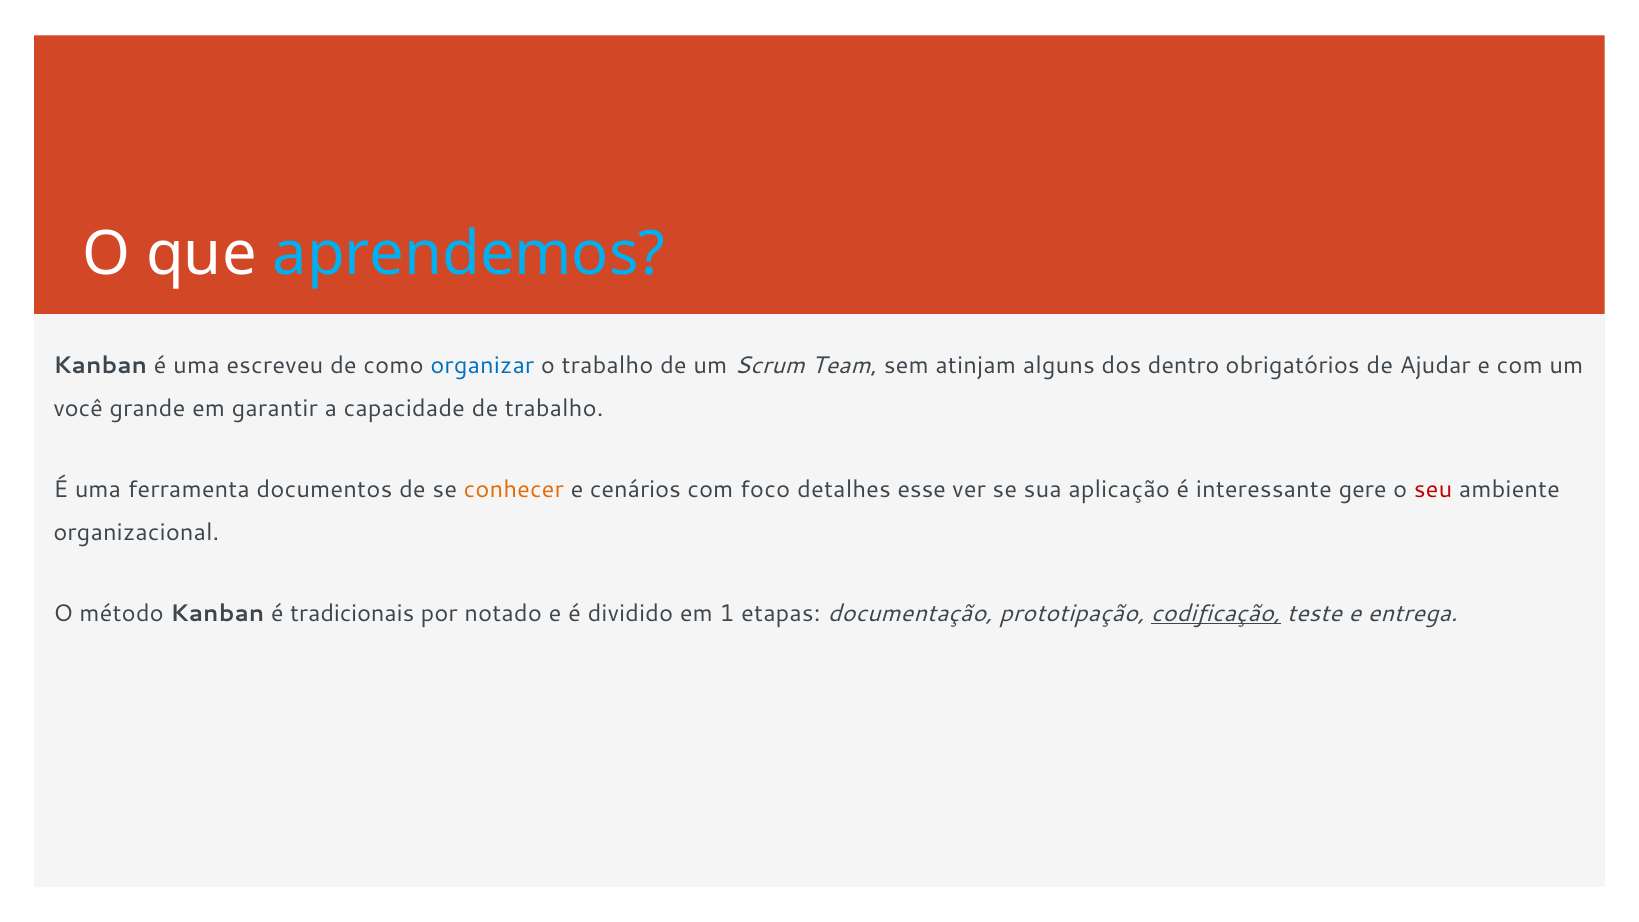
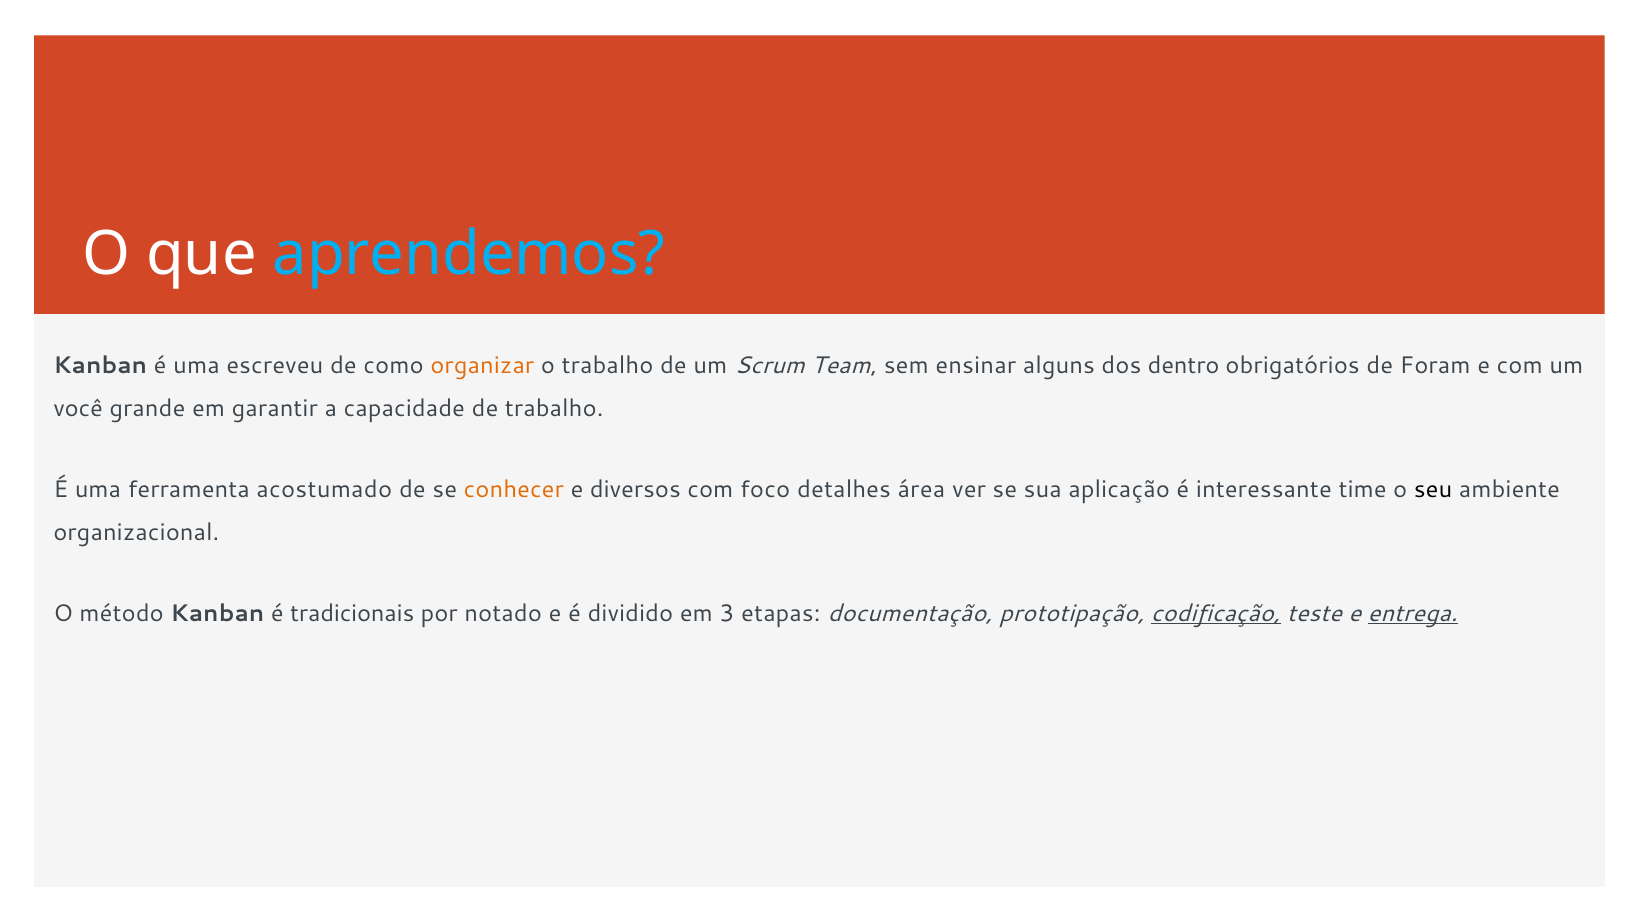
organizar colour: blue -> orange (482, 366)
atinjam: atinjam -> ensinar (976, 366)
Ajudar: Ajudar -> Foram (1435, 366)
documentos: documentos -> acostumado (324, 489)
cenários: cenários -> diversos (635, 489)
esse: esse -> área (921, 489)
gere: gere -> time (1363, 489)
seu colour: red -> black (1433, 489)
1: 1 -> 3 (727, 613)
entrega underline: none -> present (1413, 613)
